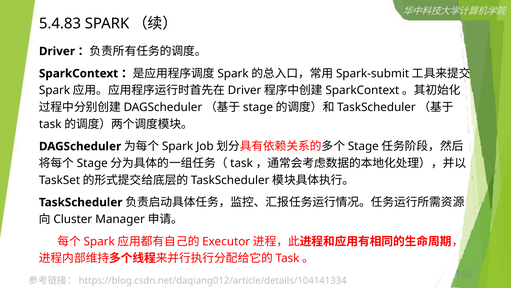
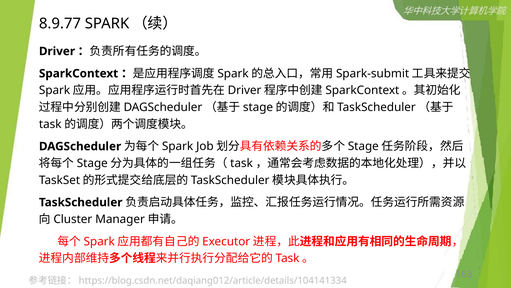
5.4.83: 5.4.83 -> 8.9.77 (60, 24)
